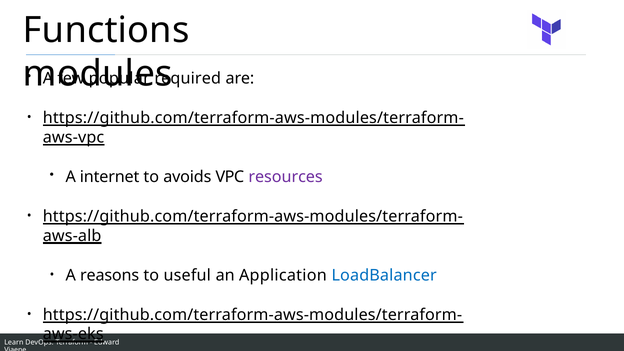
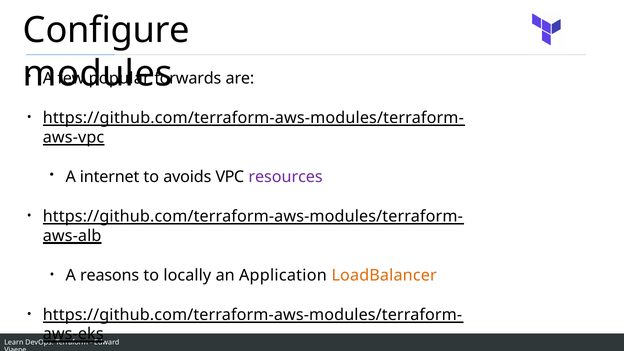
Functions: Functions -> Configure (106, 30)
required: required -> forwards (188, 78)
useful: useful -> locally (187, 275)
LoadBalancer colour: blue -> orange (384, 275)
